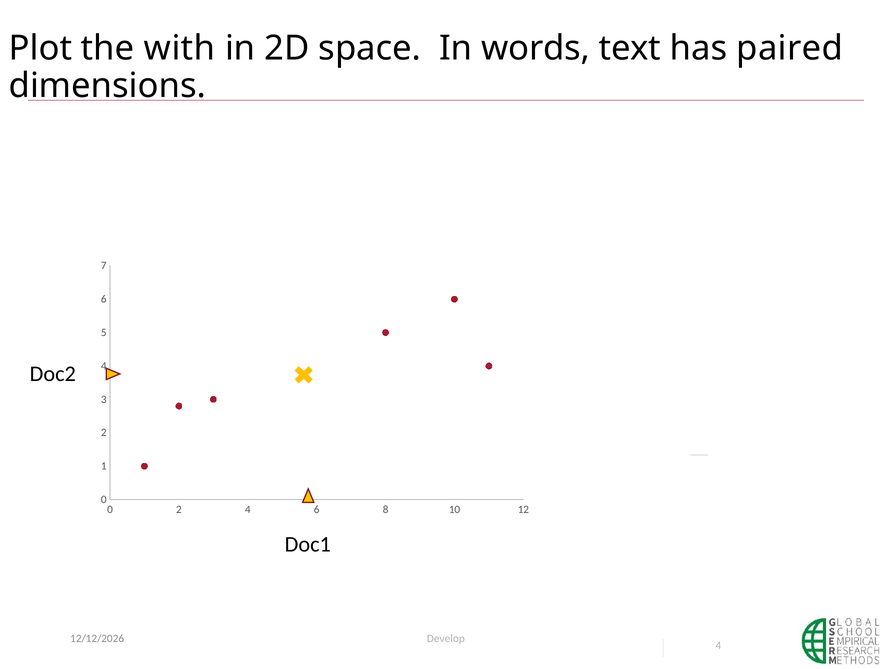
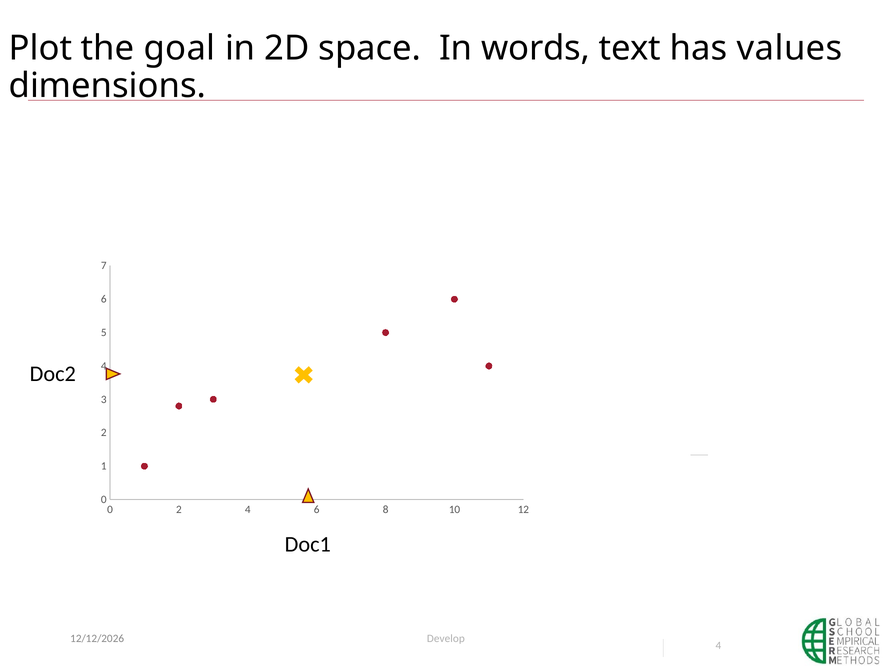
with: with -> goal (180, 48)
paired: paired -> values (790, 48)
